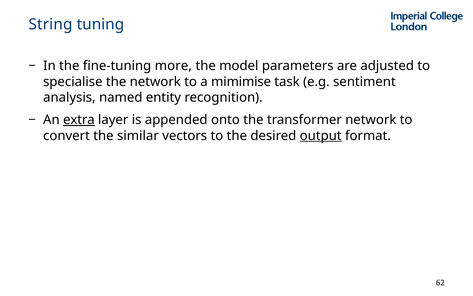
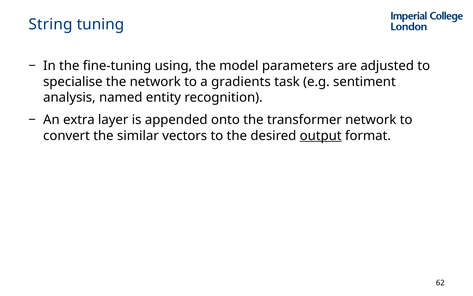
more: more -> using (173, 66)
mimimise: mimimise -> gradients (241, 82)
extra underline: present -> none (79, 120)
